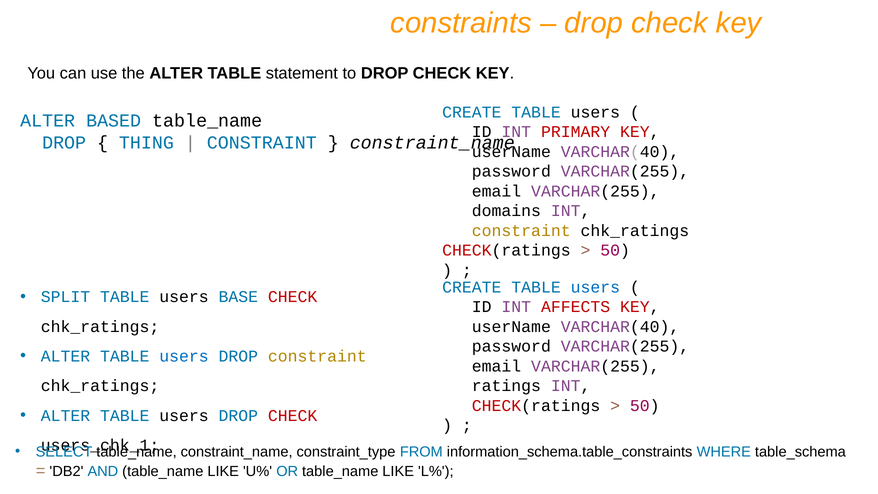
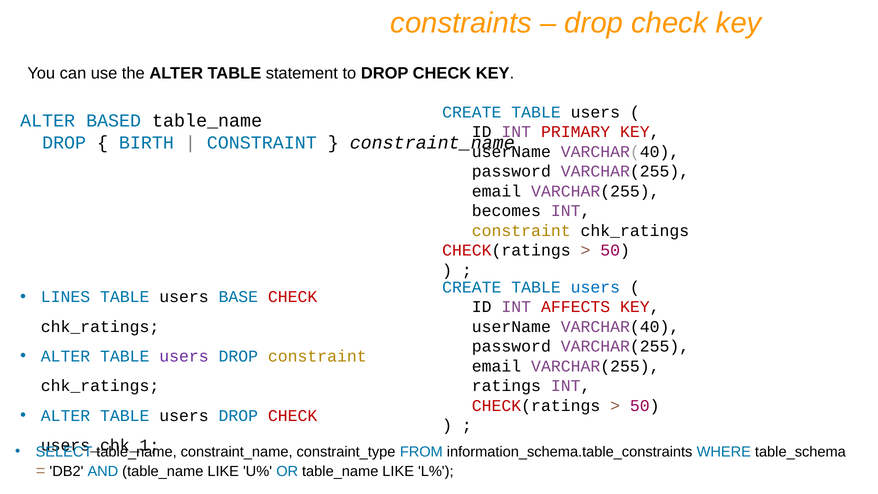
THING: THING -> BIRTH (146, 142)
domains: domains -> becomes (506, 211)
SPLIT: SPLIT -> LINES (65, 297)
users colour: blue -> purple (184, 356)
